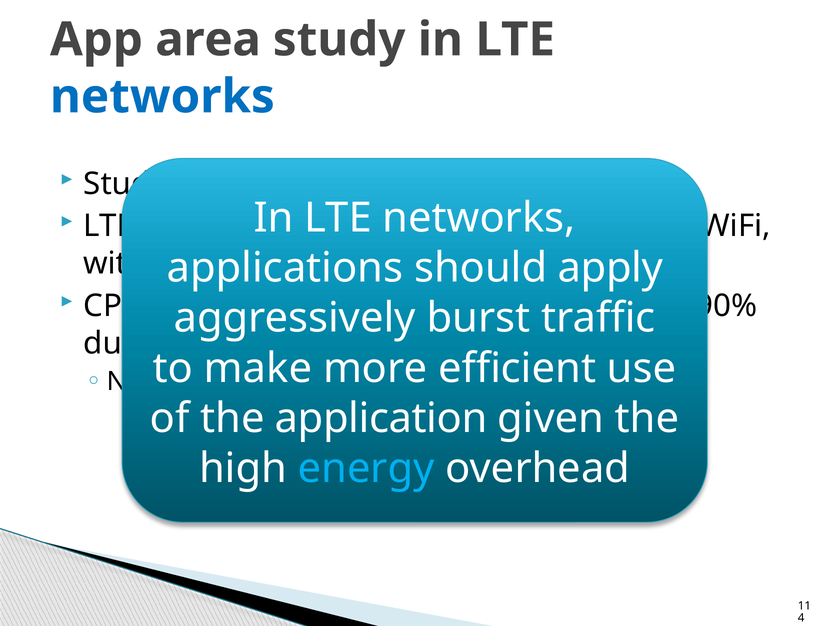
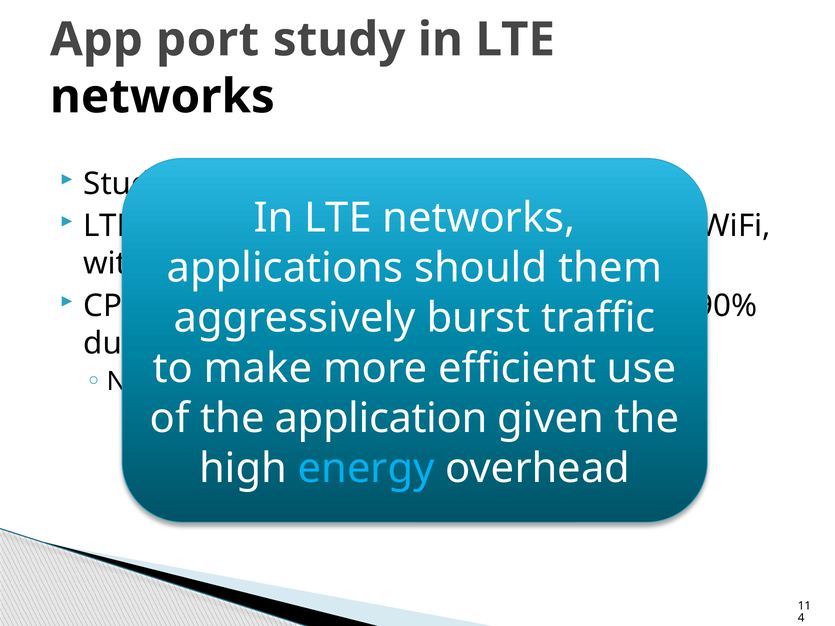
area: area -> port (208, 40)
networks colour: blue -> black (162, 97)
apply: apply -> them (610, 268)
